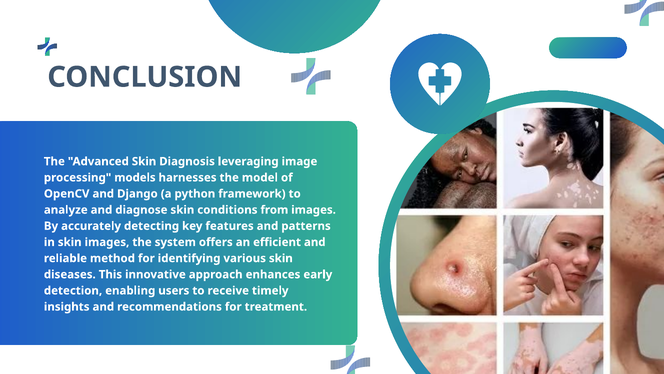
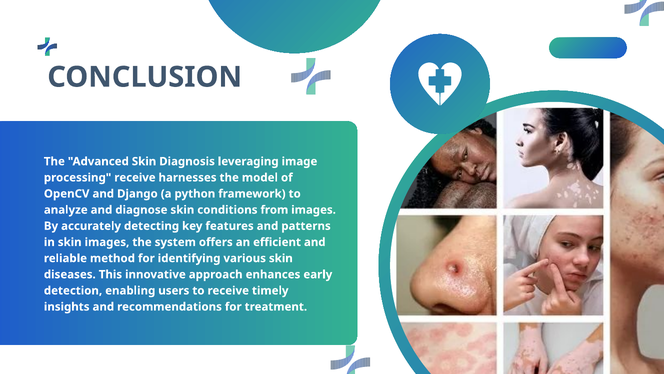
processing models: models -> receive (135, 177)
